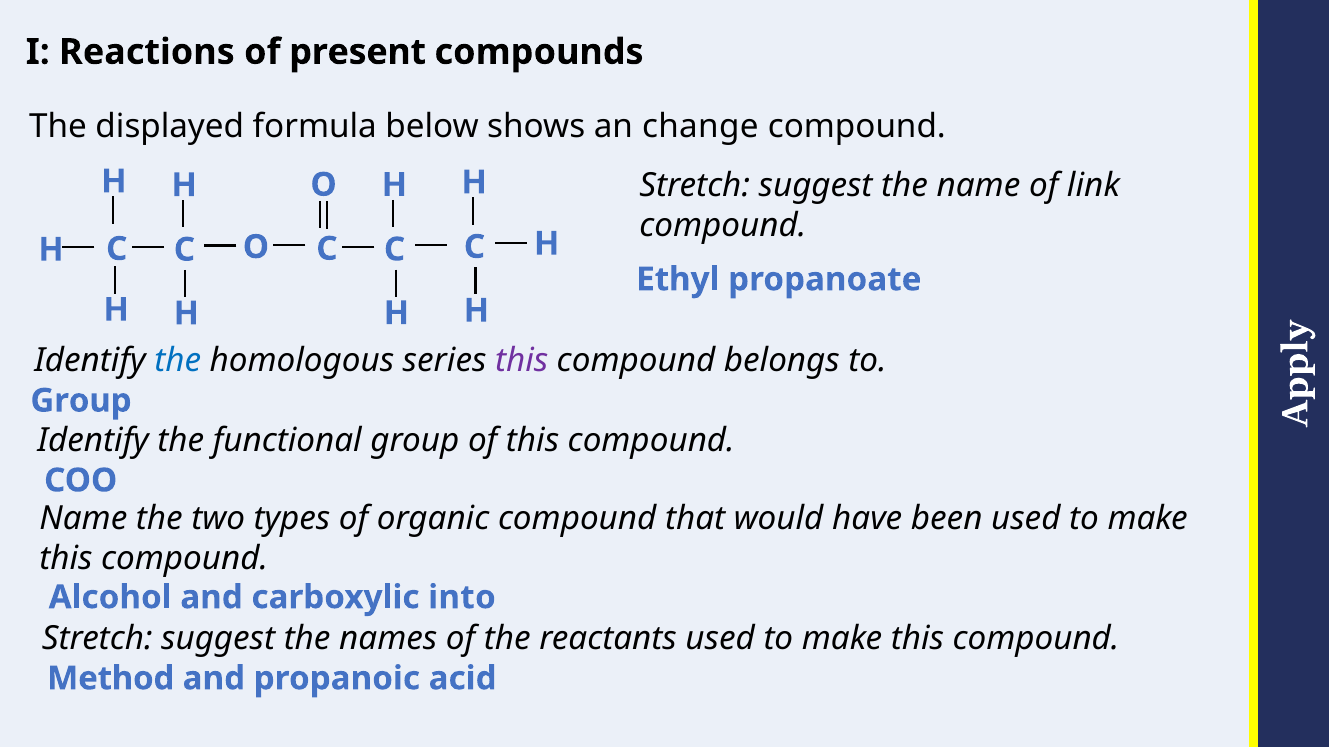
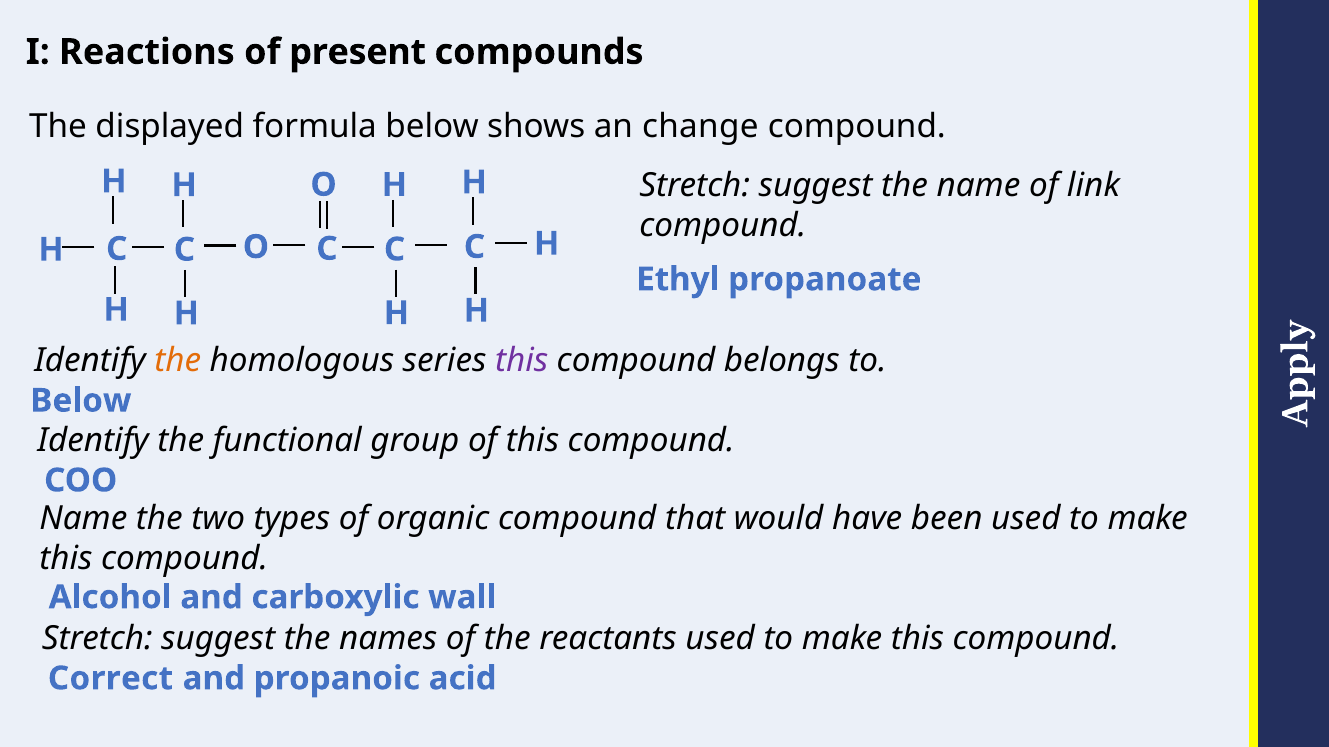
the colour: blue -> orange (178, 361)
Group: Group -> Below (81, 401)
into: into -> wall (462, 598)
Method: Method -> Correct (110, 679)
